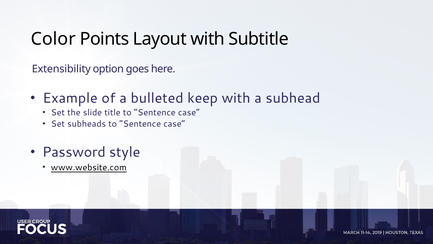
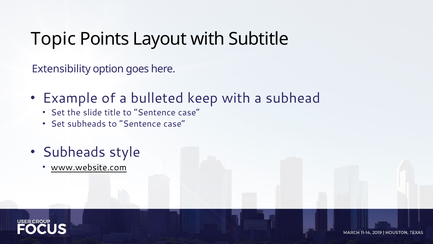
Color: Color -> Topic (53, 39)
Password: Password -> Subheads (74, 152)
